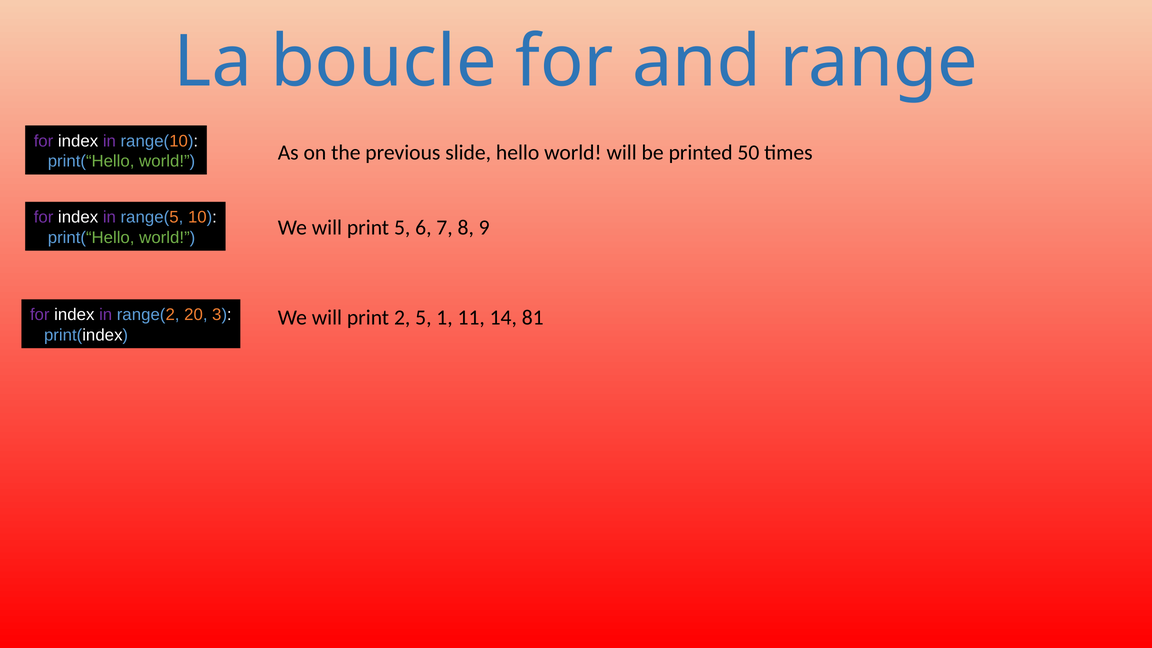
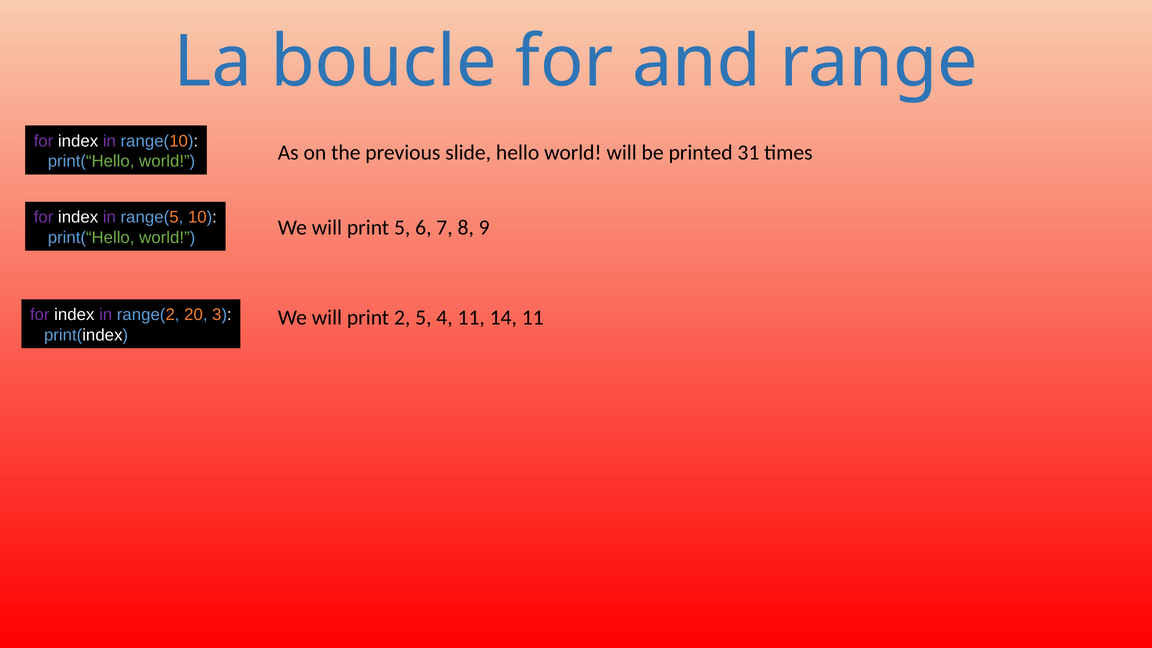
50: 50 -> 31 (748, 152)
1: 1 -> 4 (444, 318)
14 81: 81 -> 11 (533, 318)
